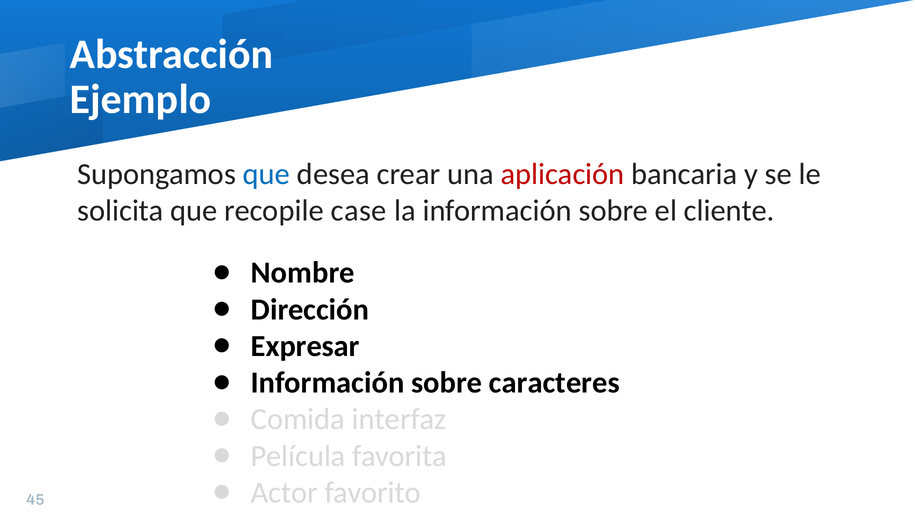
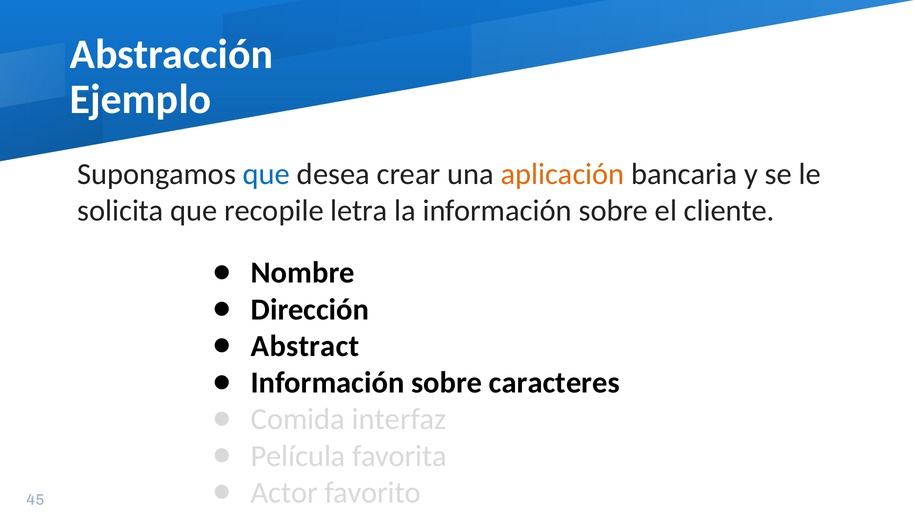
aplicación colour: red -> orange (563, 174)
case: case -> letra (359, 211)
Expresar: Expresar -> Abstract (305, 346)
